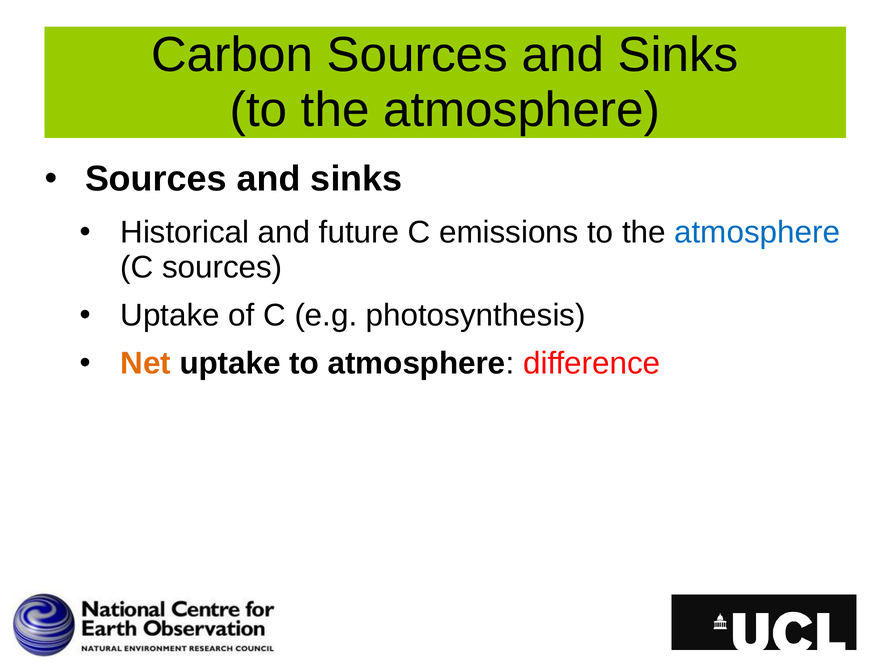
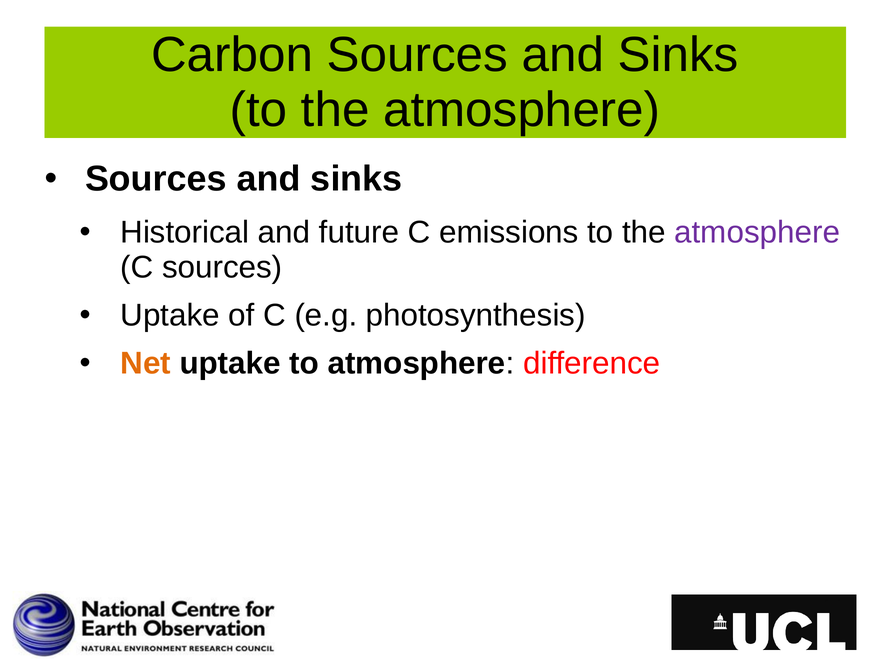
atmosphere colour: blue -> purple (757, 233)
